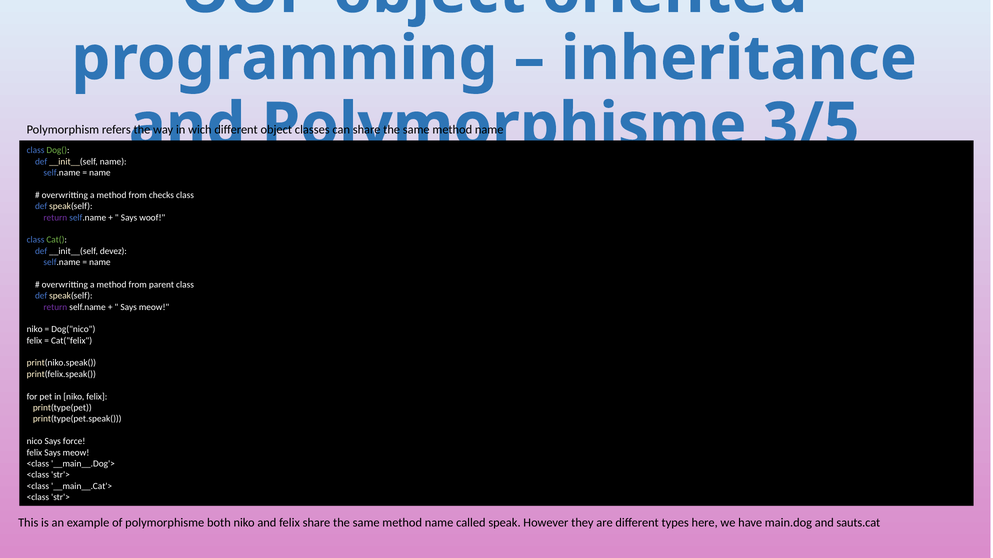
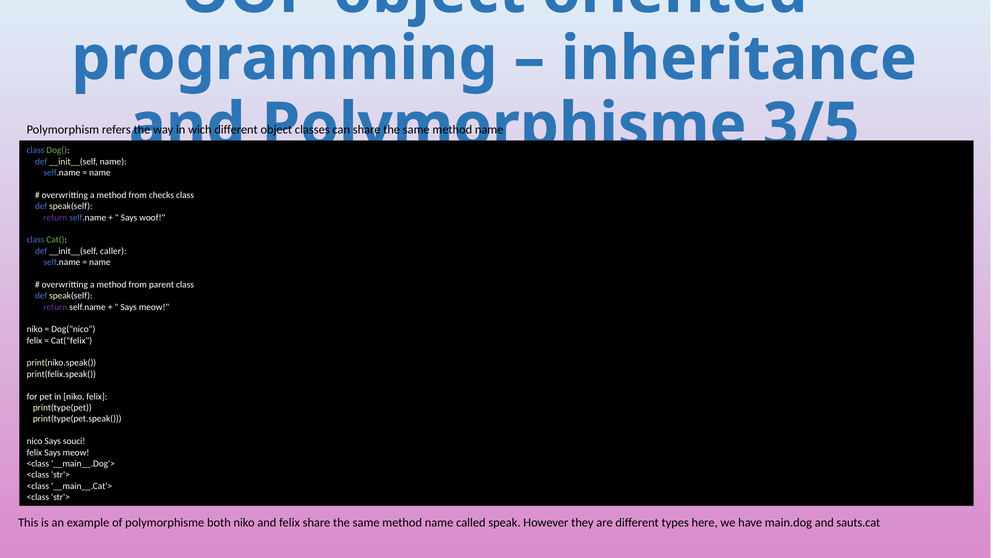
devez: devez -> caller (113, 251)
force: force -> souci (74, 442)
